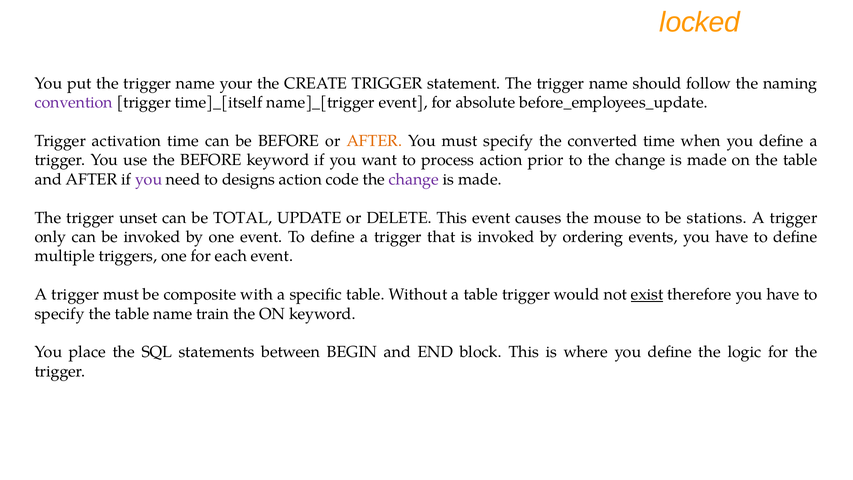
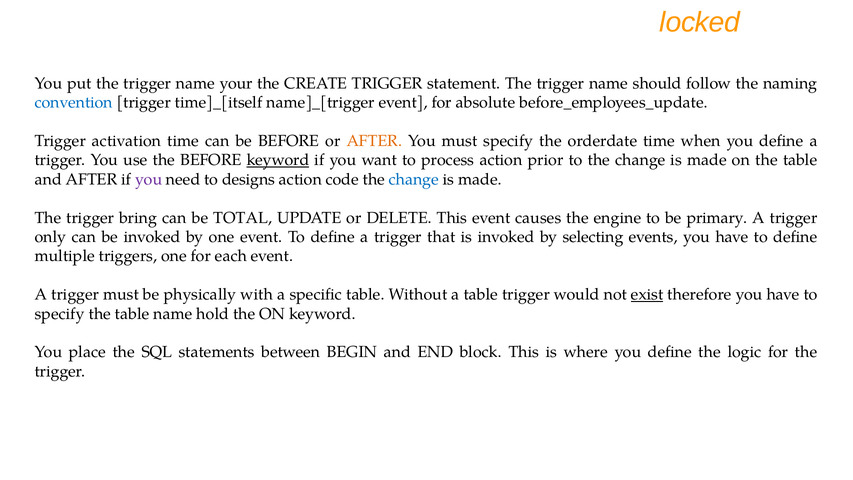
convention colour: purple -> blue (74, 102)
converted: converted -> orderdate (603, 141)
keyword underline: none -> present (278, 160)
change colour: purple -> blue (414, 179)
unset: unset -> bring (138, 218)
mouse: mouse -> engine (618, 218)
stations: stations -> primary (717, 218)
ordering: ordering -> selecting (593, 237)
composite: composite -> physically (200, 294)
train: train -> hold (213, 314)
